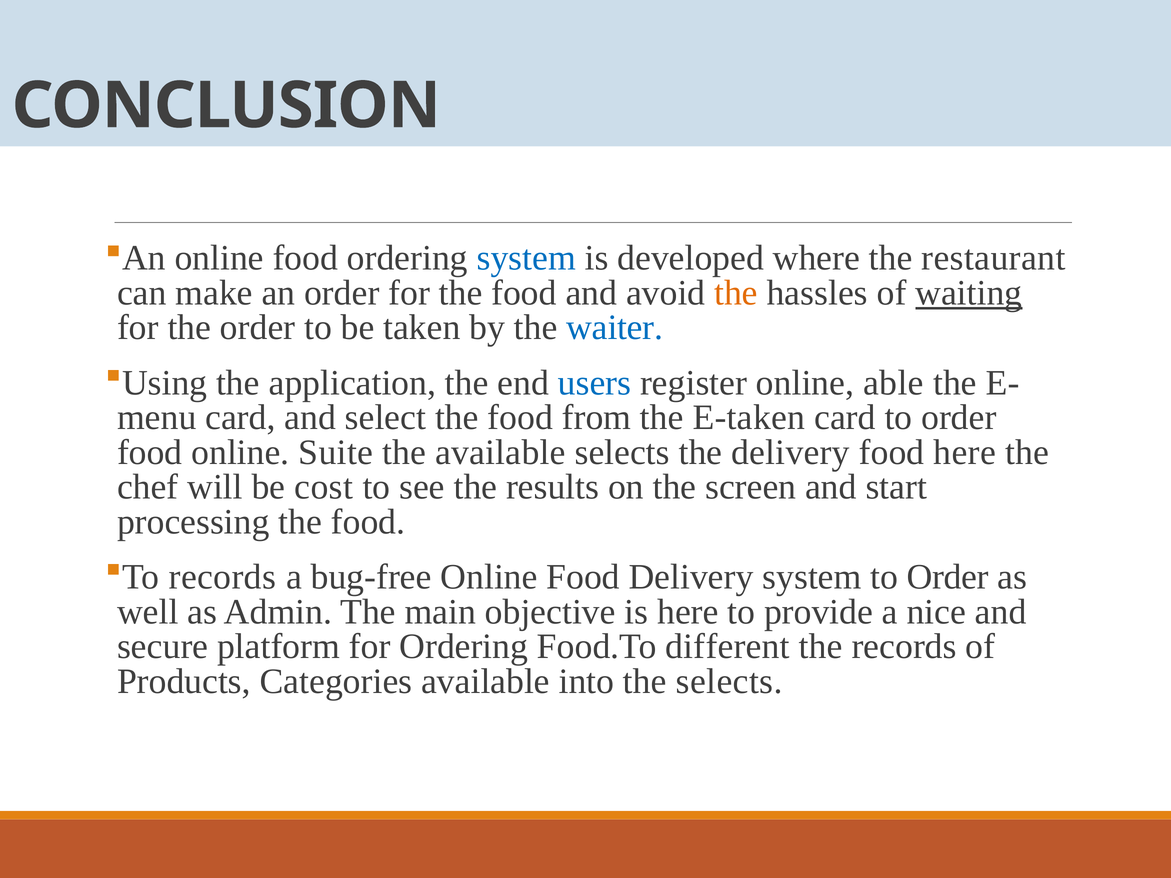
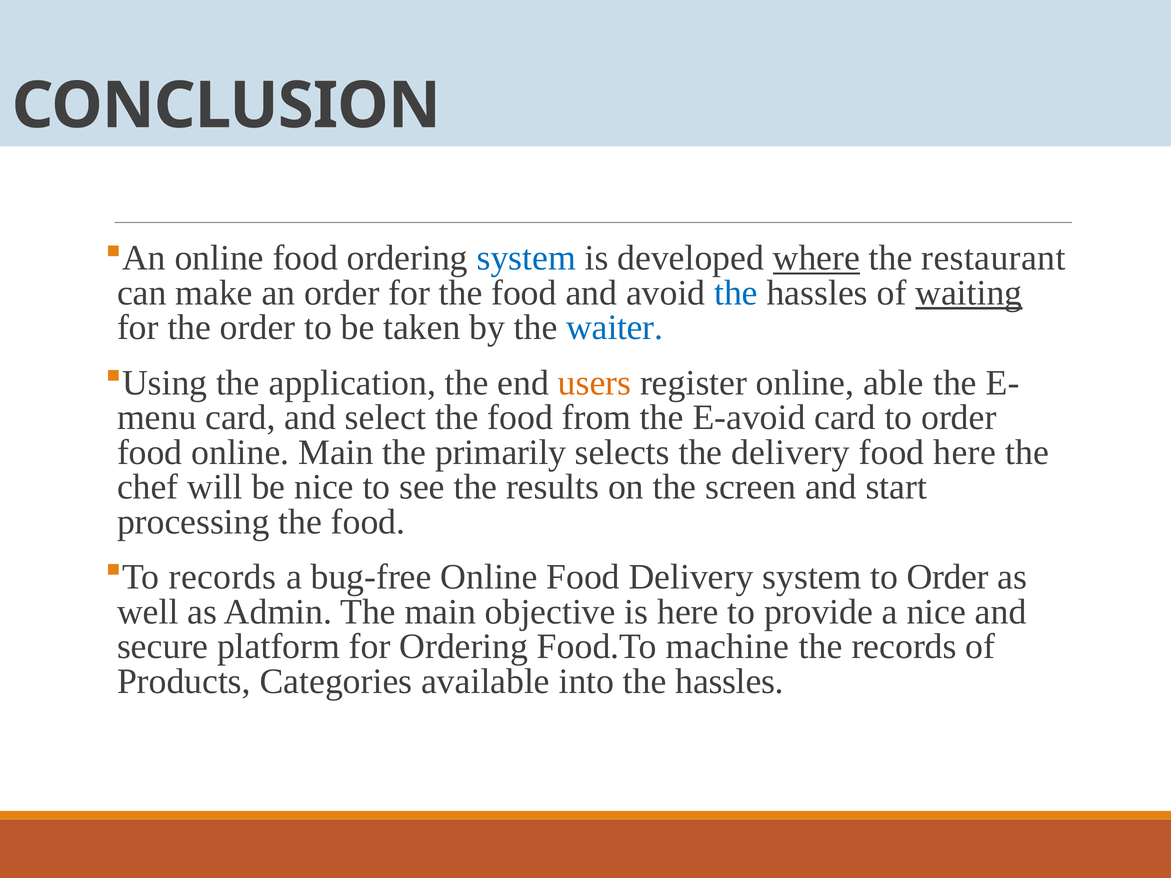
where underline: none -> present (816, 258)
the colour: orange -> blue (736, 293)
users colour: blue -> orange (595, 383)
E-taken: E-taken -> E-avoid (749, 418)
online Suite: Suite -> Main (336, 452)
the available: available -> primarily (501, 452)
be cost: cost -> nice (324, 487)
different: different -> machine (727, 647)
into the selects: selects -> hassles (730, 681)
